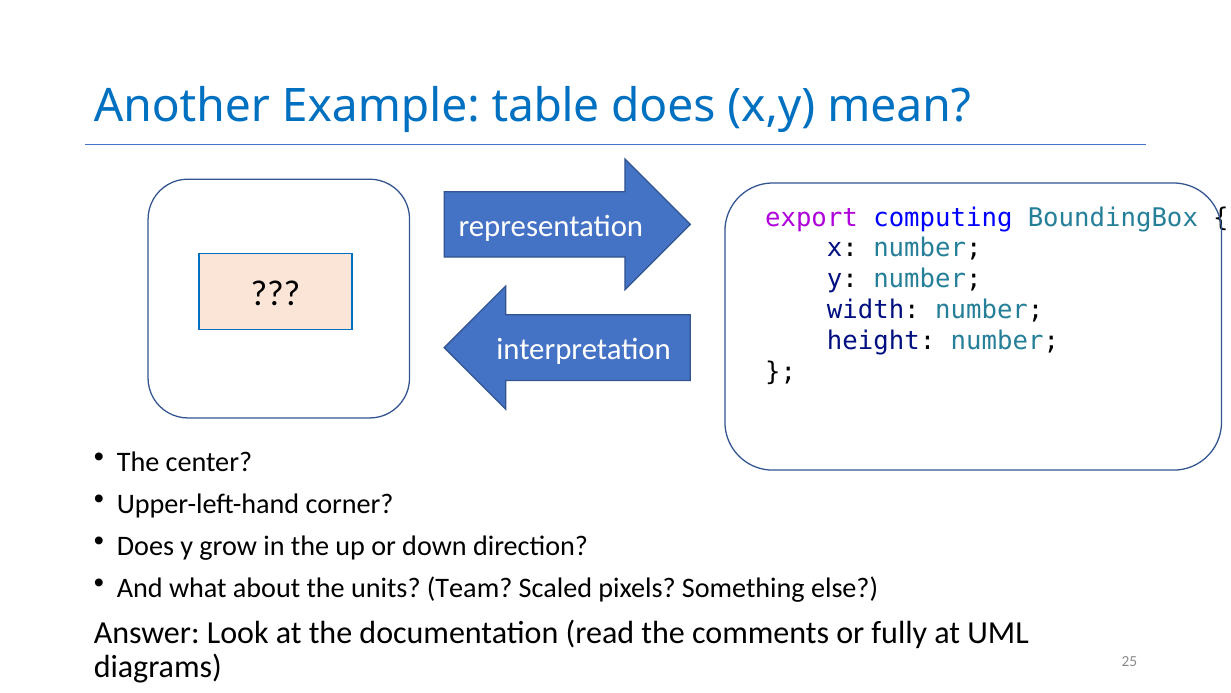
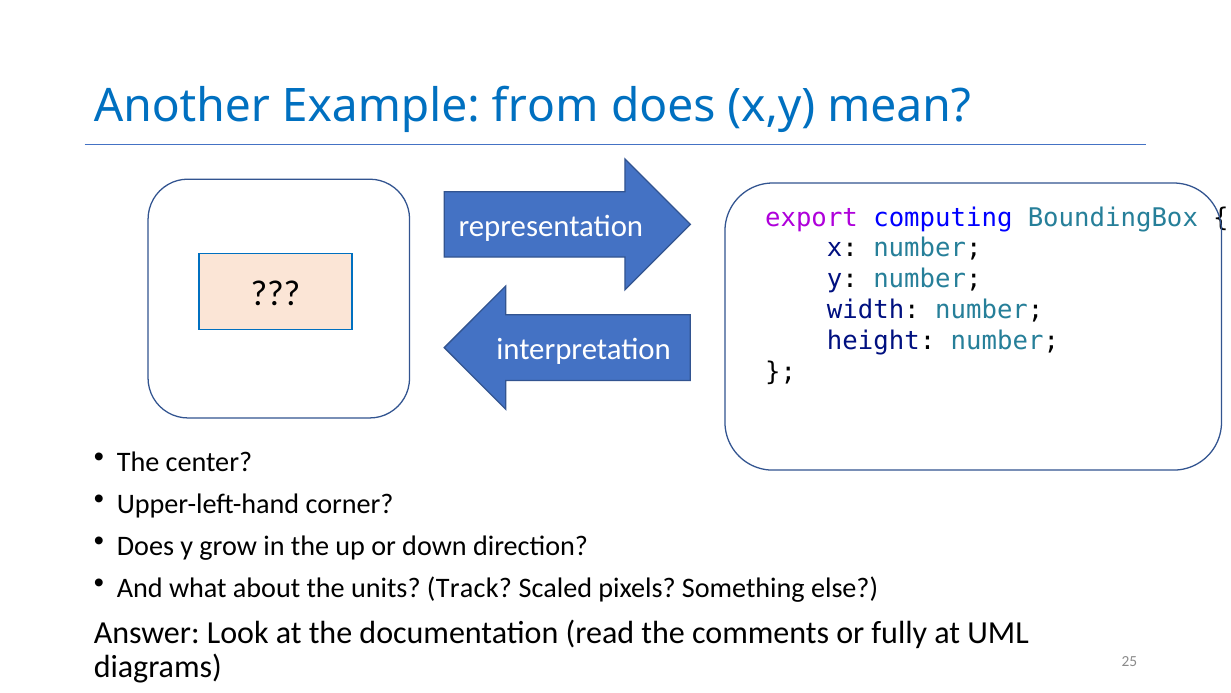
table: table -> from (545, 106)
Team: Team -> Track (469, 587)
